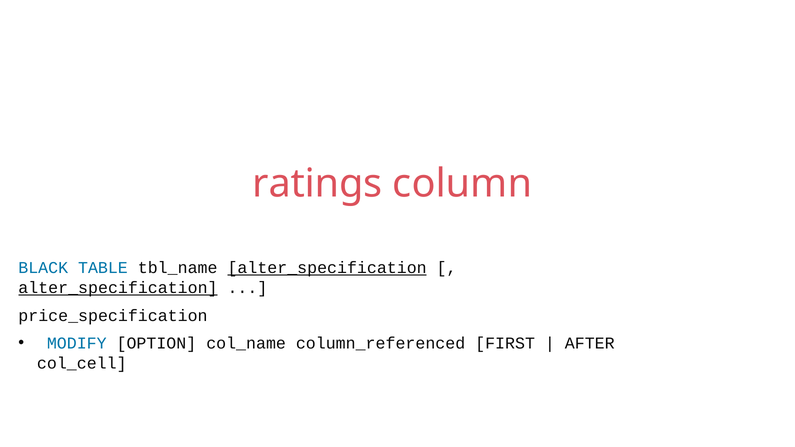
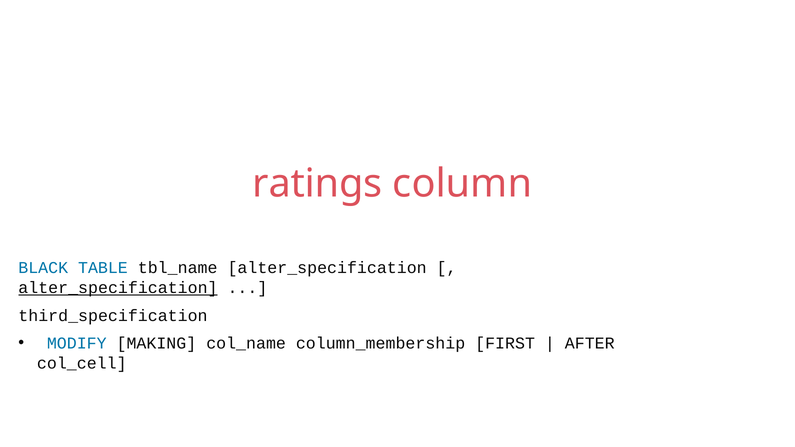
alter_specification underline: present -> none (327, 268)
price_specification: price_specification -> third_specification (113, 316)
OPTION: OPTION -> MAKING (156, 344)
column_referenced: column_referenced -> column_membership (381, 344)
